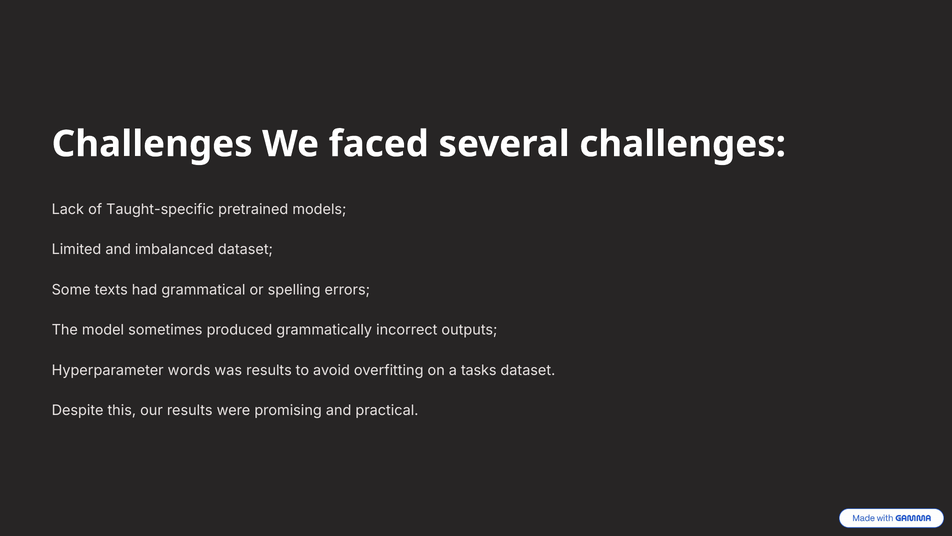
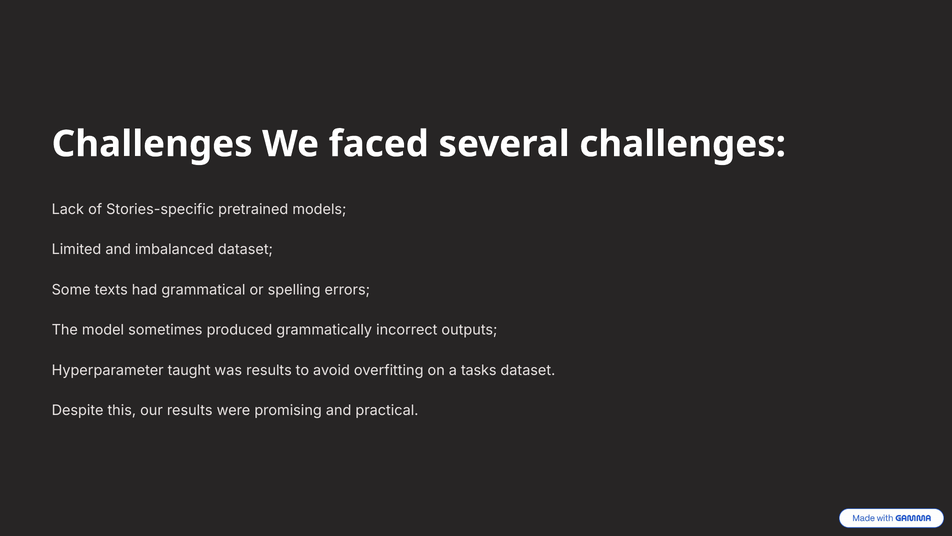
Taught-specific: Taught-specific -> Stories-specific (160, 209)
words: words -> taught (189, 370)
